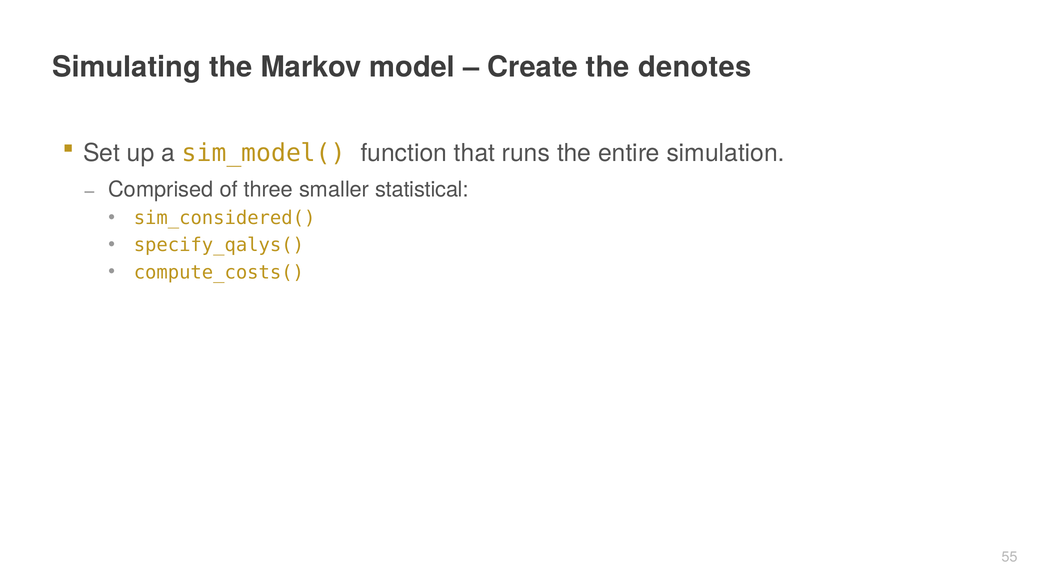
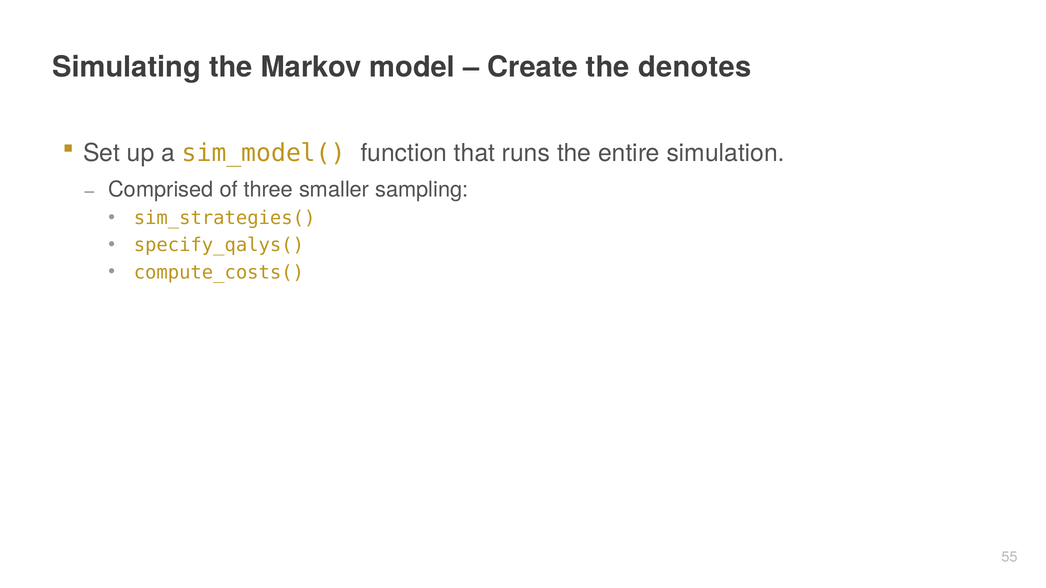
statistical: statistical -> sampling (422, 190)
sim_considered(: sim_considered( -> sim_strategies( (225, 218)
